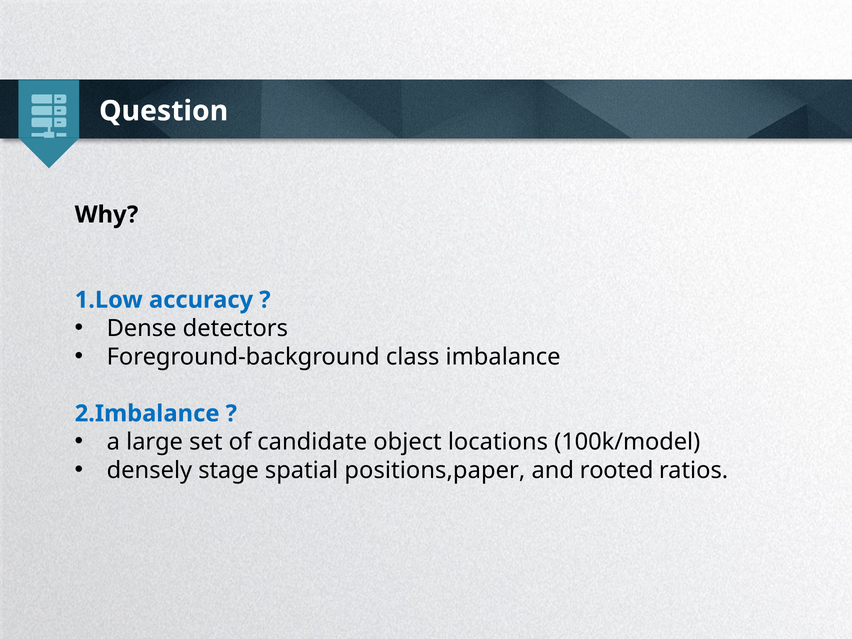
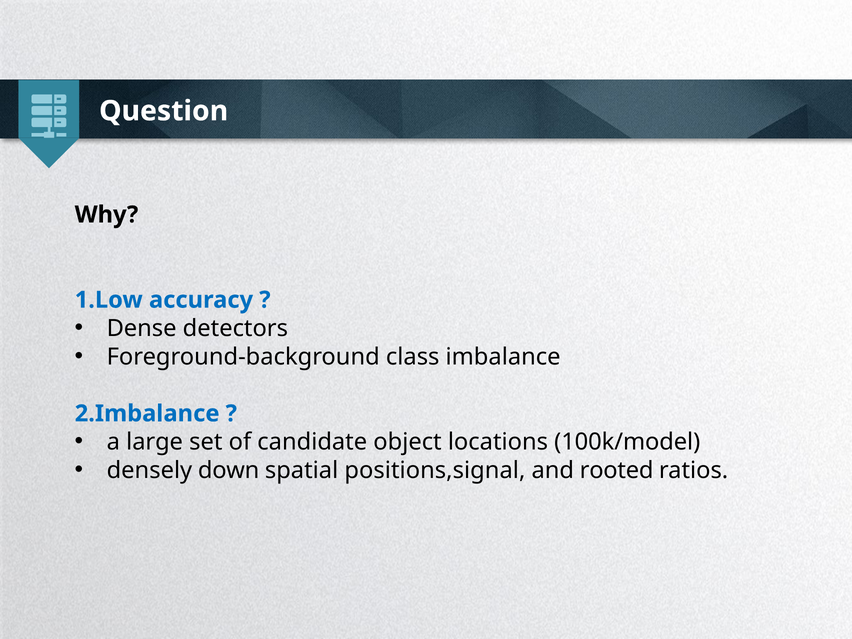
stage: stage -> down (229, 470)
positions,paper: positions,paper -> positions,signal (435, 470)
